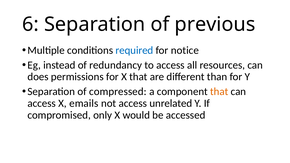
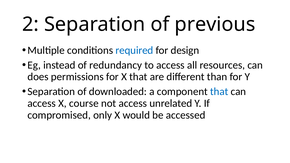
6: 6 -> 2 (30, 24)
notice: notice -> design (185, 50)
compressed: compressed -> downloaded (118, 92)
that colour: orange -> blue (219, 92)
emails: emails -> course (84, 103)
